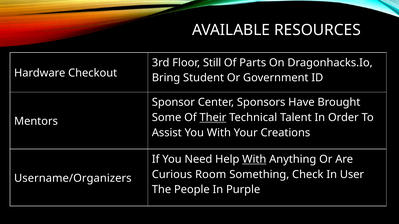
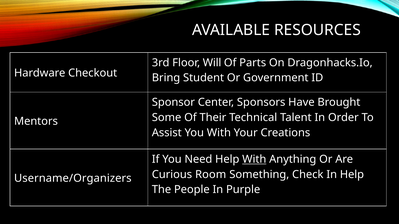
Still: Still -> Will (212, 63)
Their underline: present -> none (213, 118)
In User: User -> Help (352, 175)
